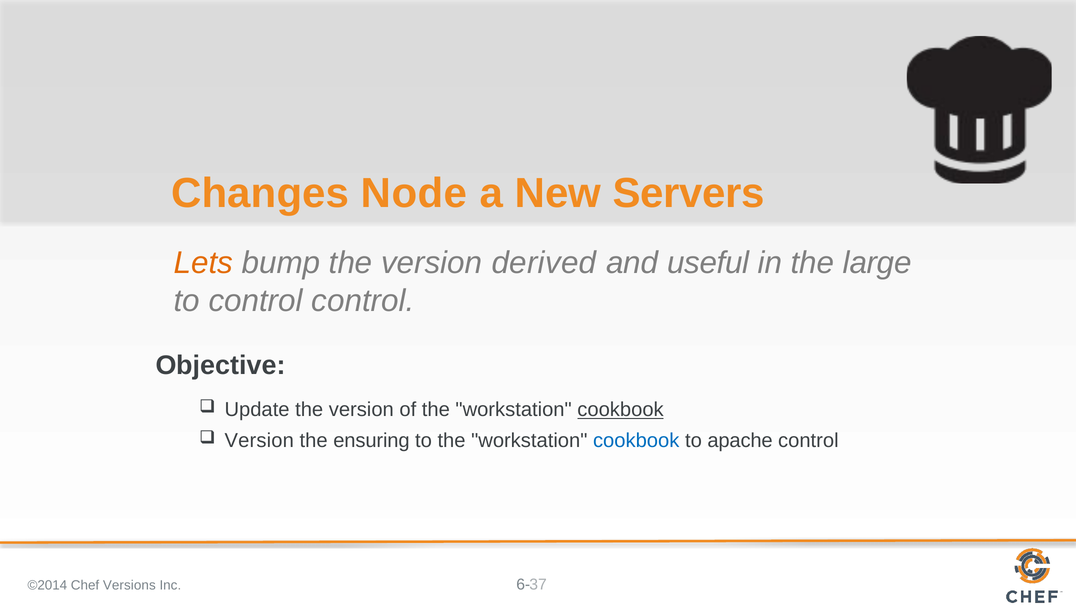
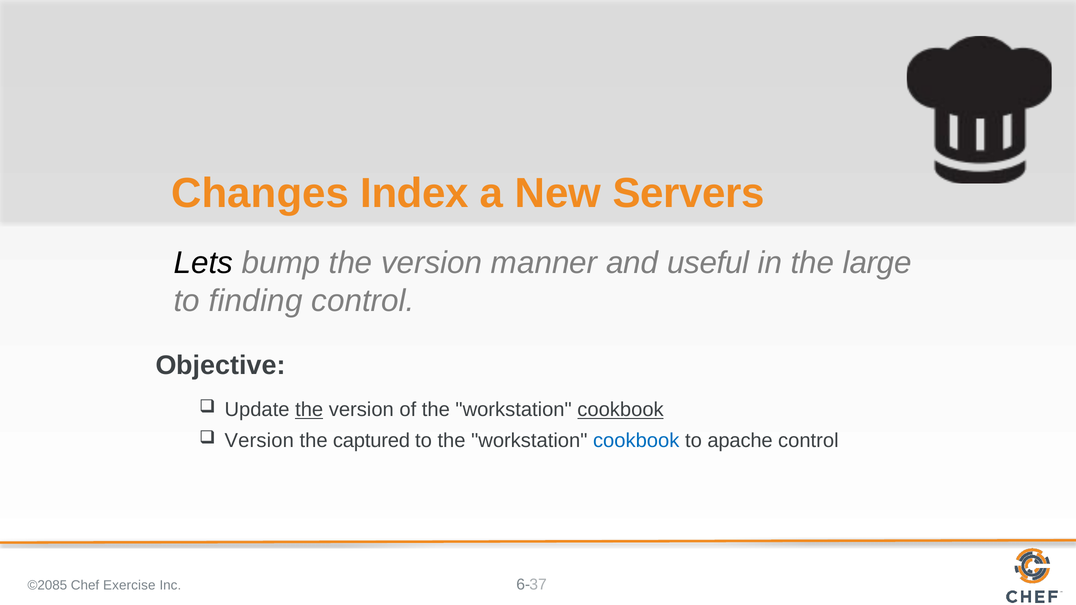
Node: Node -> Index (414, 194)
Lets colour: orange -> black (203, 263)
derived: derived -> manner (544, 263)
to control: control -> finding (256, 301)
the underline: none -> present (309, 410)
ensuring: ensuring -> captured (372, 441)
©2014: ©2014 -> ©2085 (47, 586)
Versions: Versions -> Exercise (129, 586)
